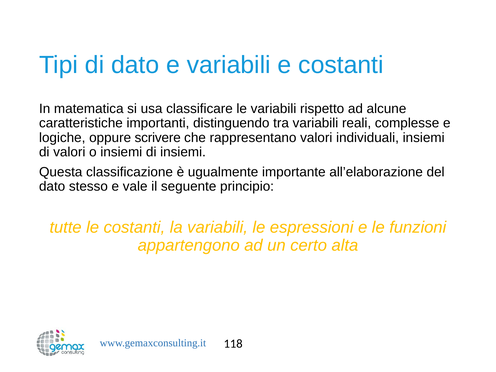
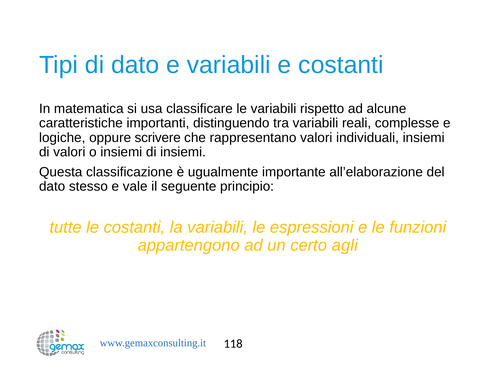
alta: alta -> agli (345, 245)
